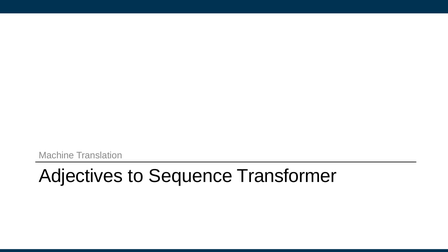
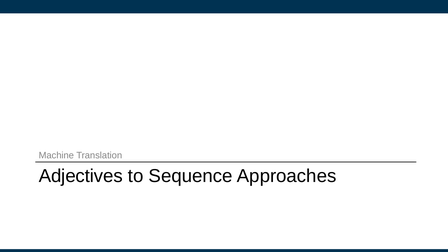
Transformer: Transformer -> Approaches (287, 176)
